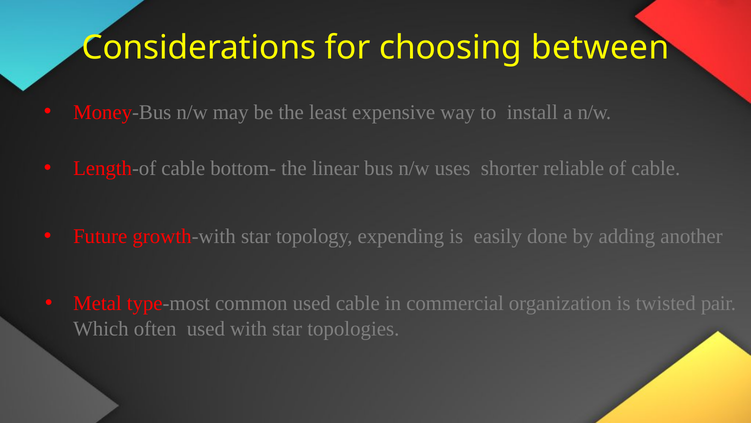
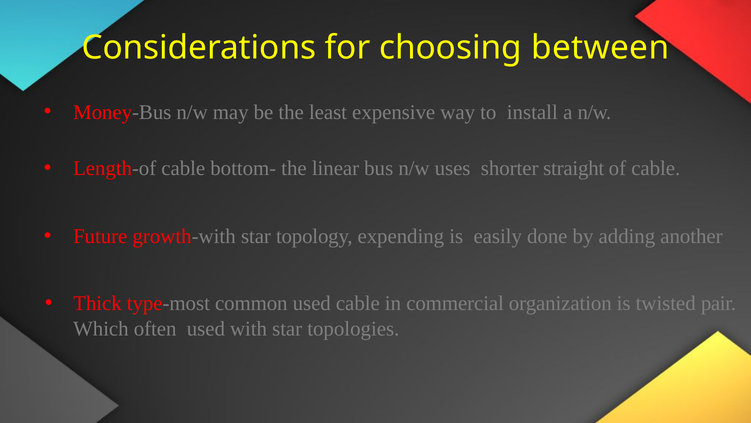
reliable: reliable -> straight (574, 168)
Metal: Metal -> Thick (97, 303)
